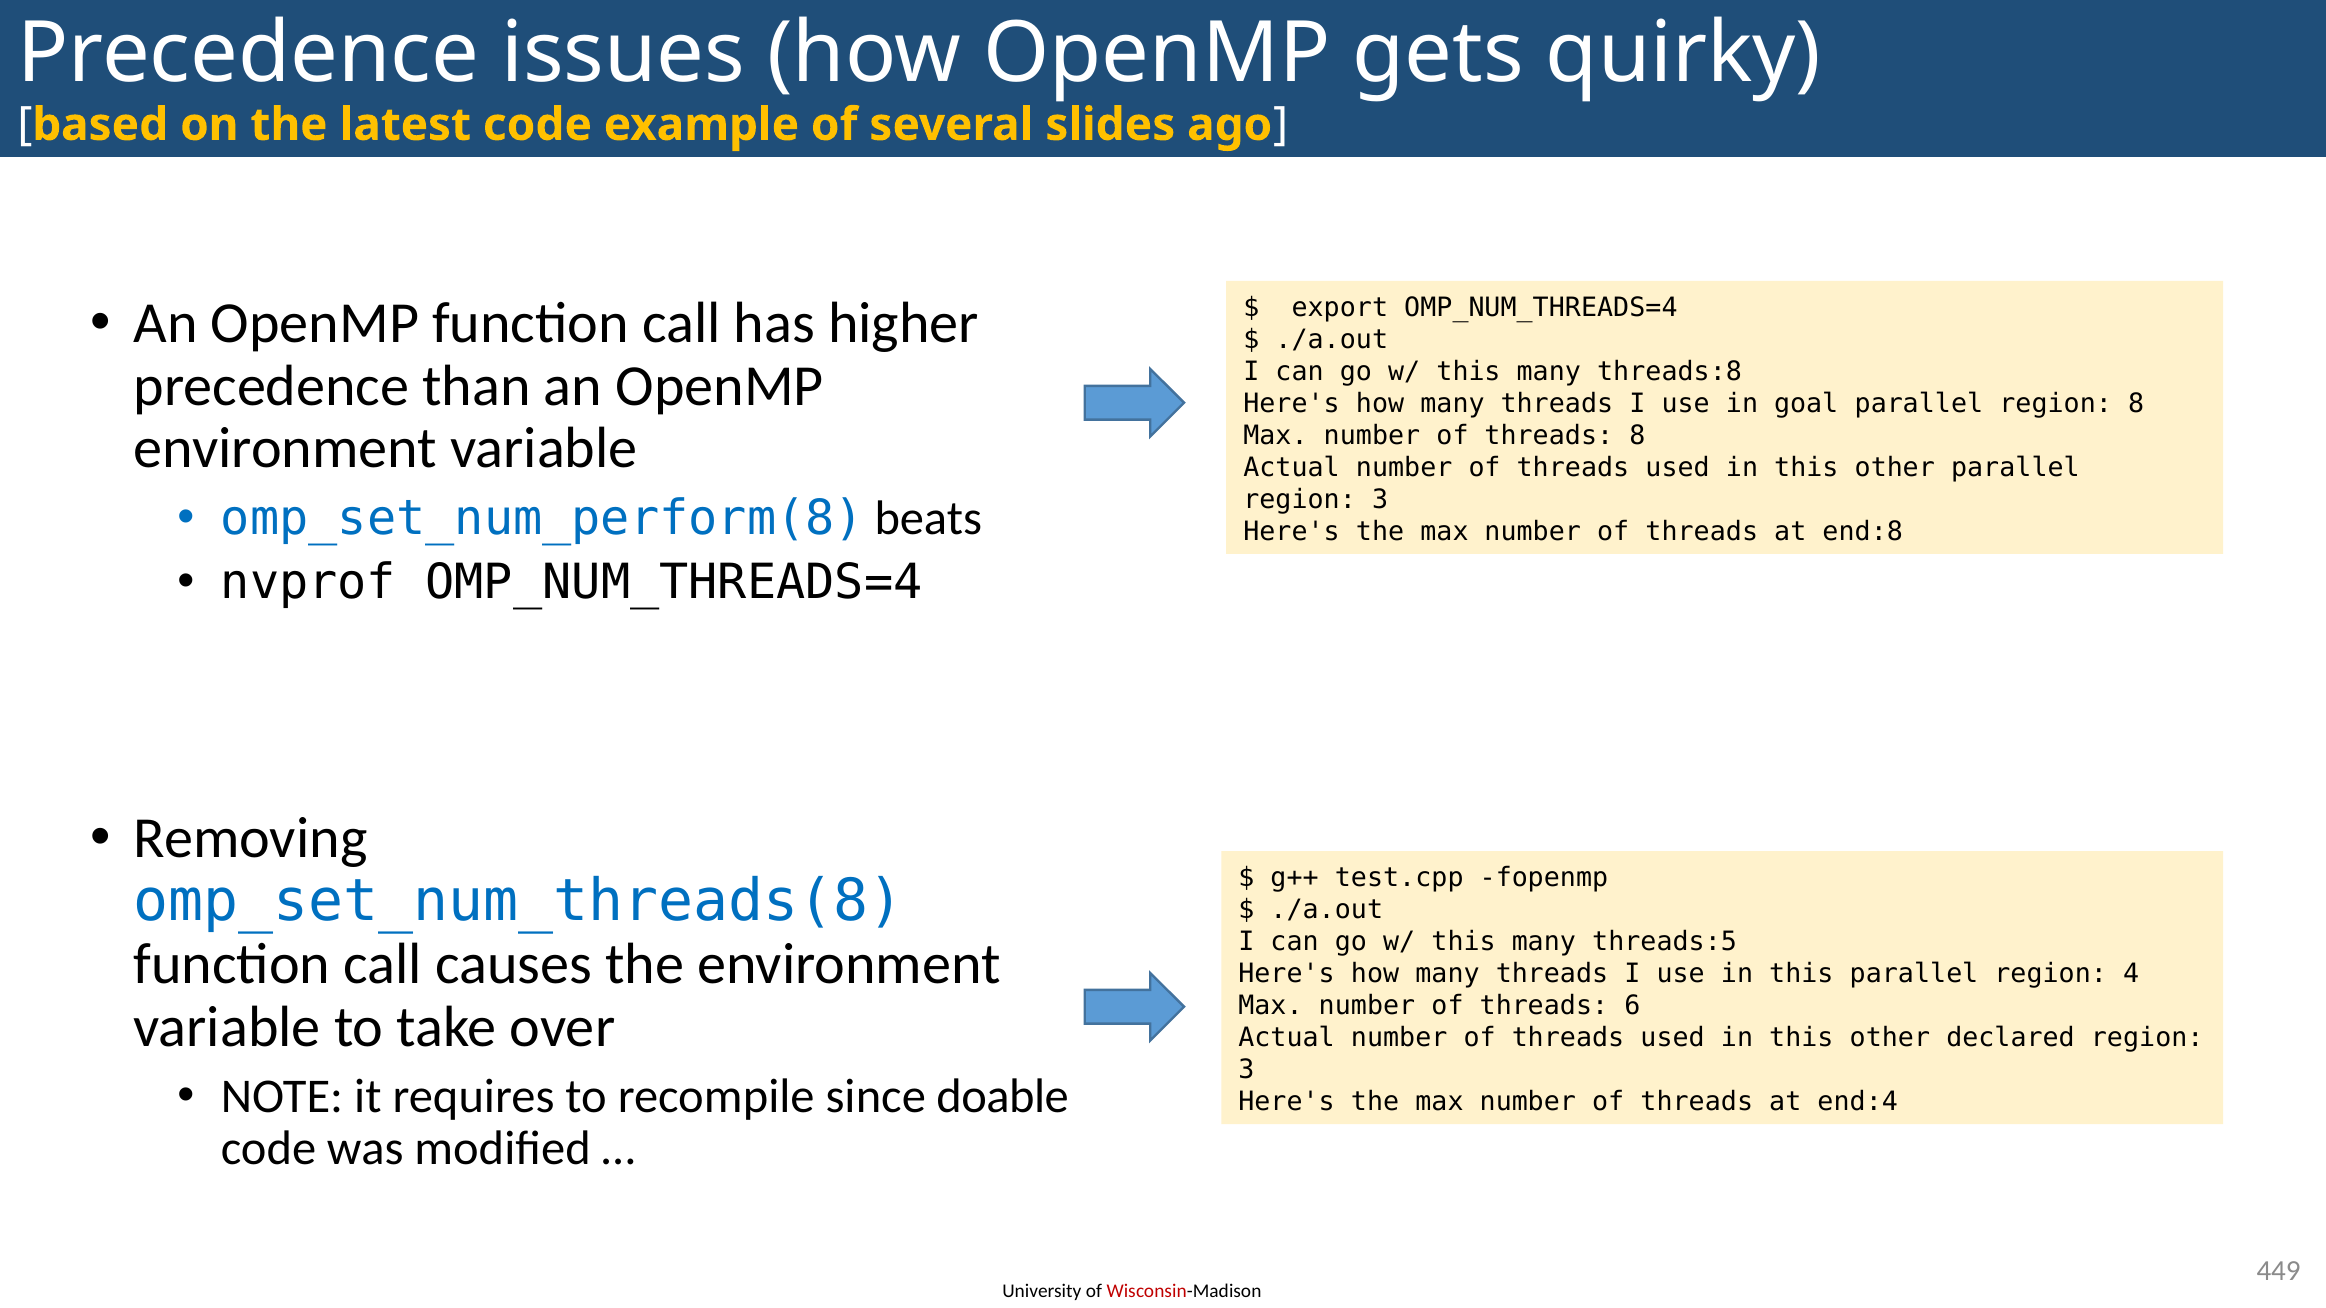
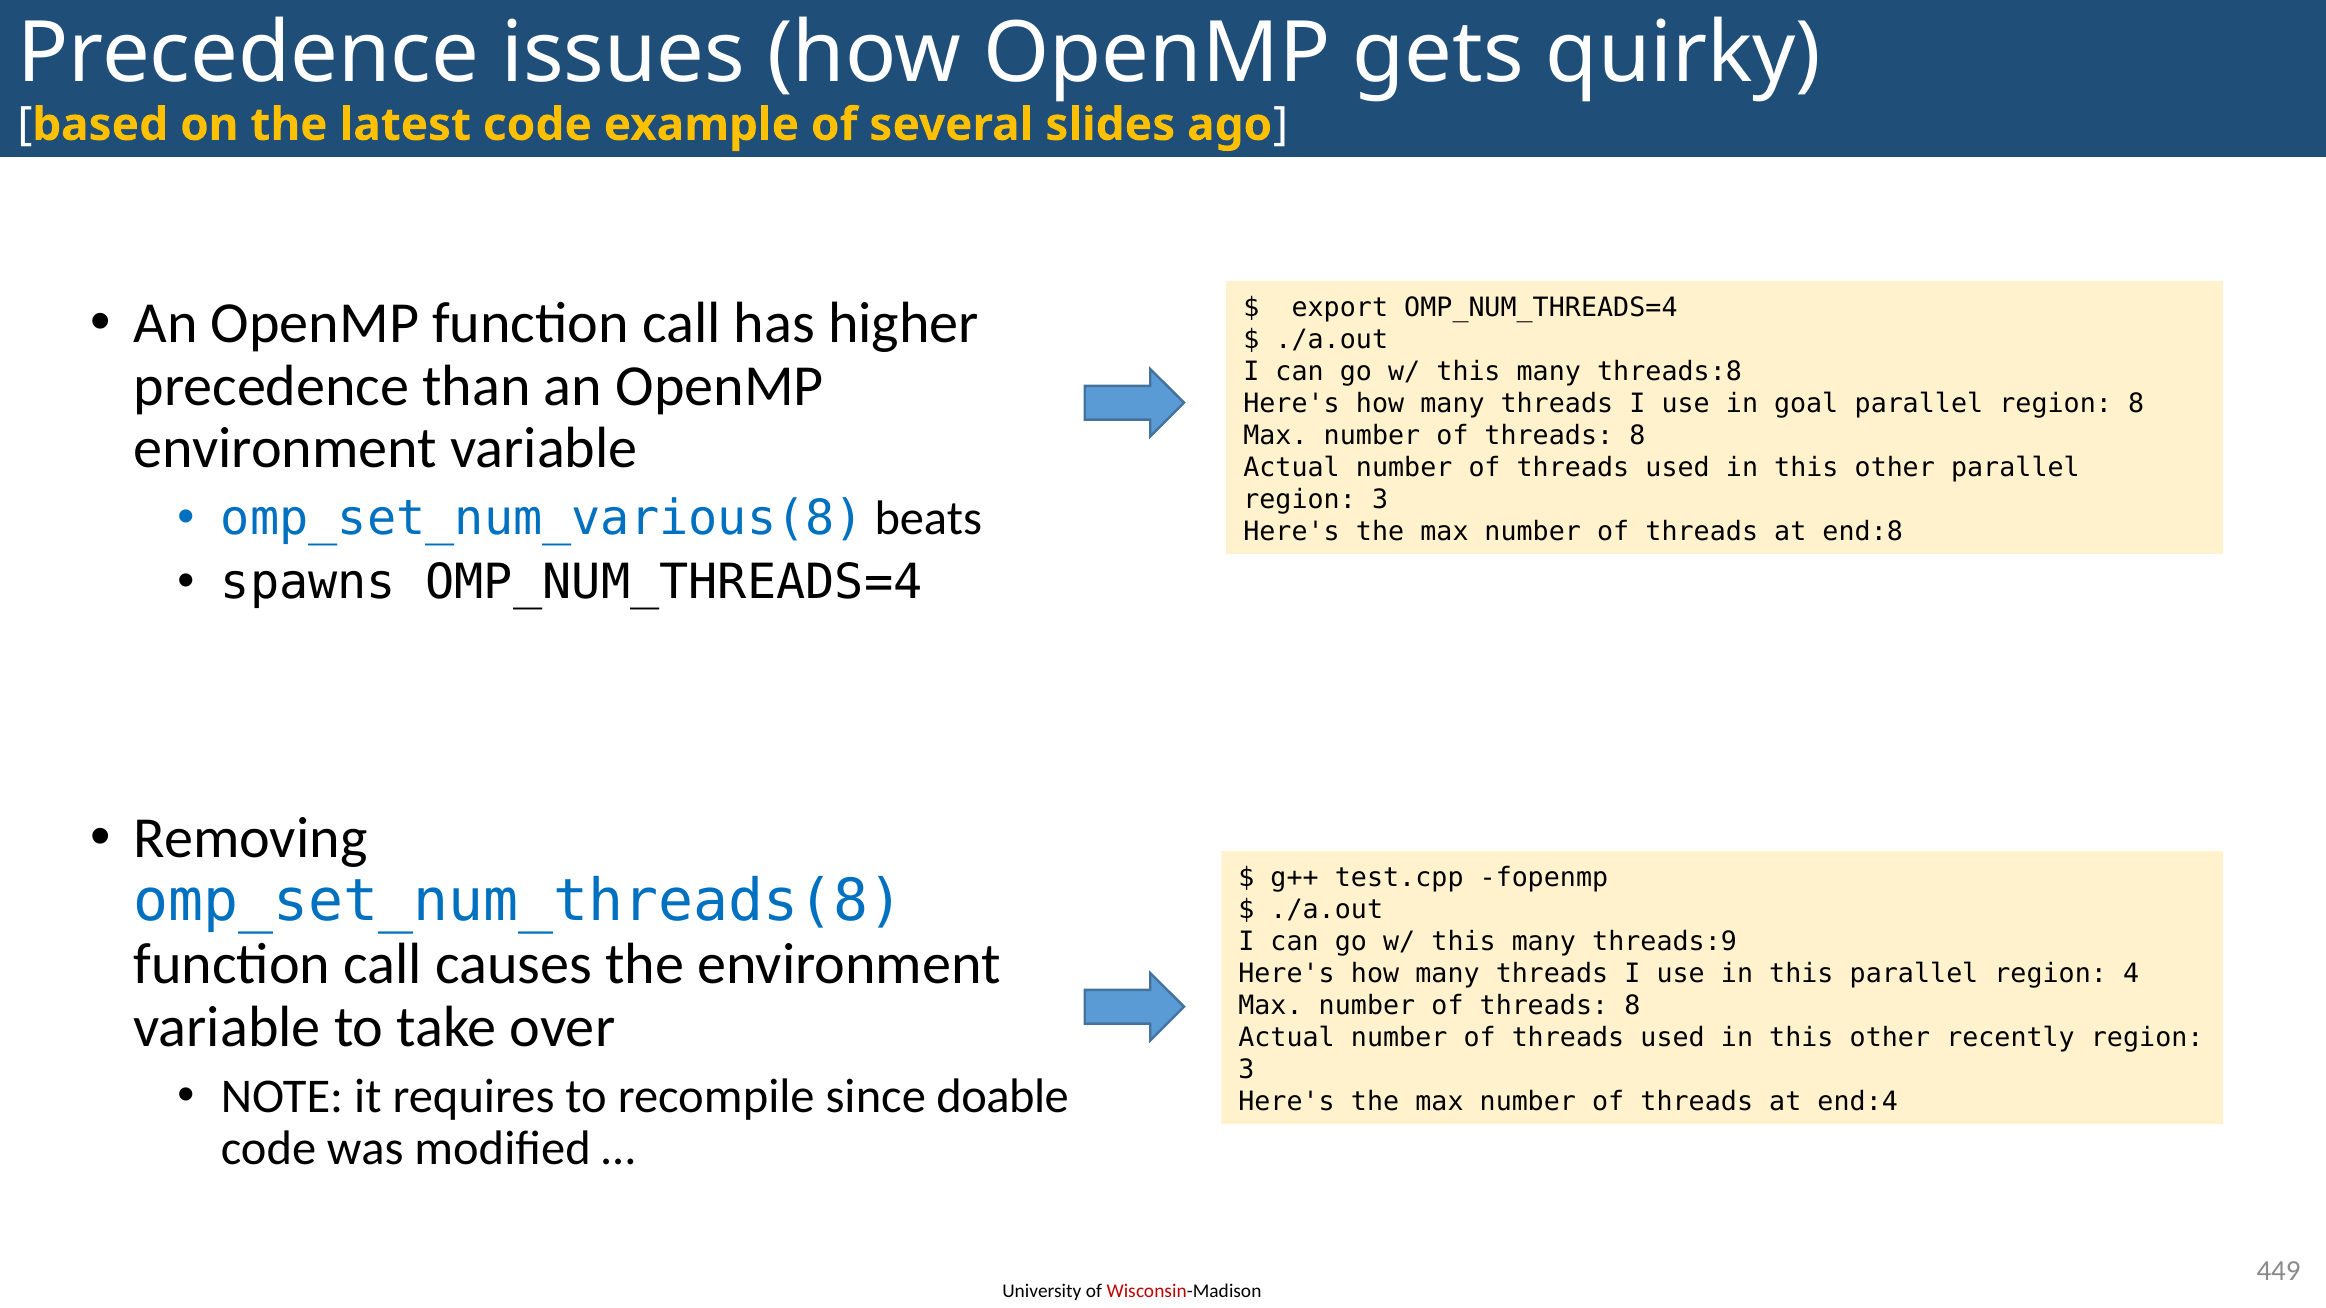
omp_set_num_perform(8: omp_set_num_perform(8 -> omp_set_num_various(8 (542, 519)
nvprof: nvprof -> spawns (308, 583)
threads:5: threads:5 -> threads:9 (1665, 942)
6: 6 -> 8 (1632, 1006)
declared: declared -> recently (2011, 1038)
